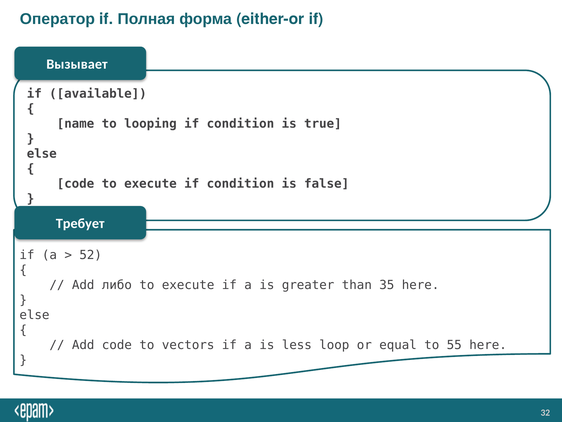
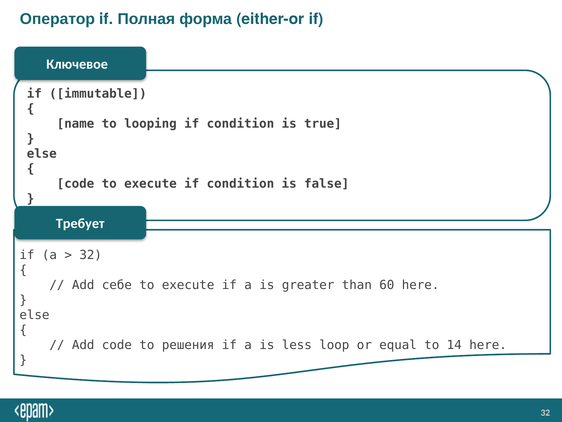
Вызывает: Вызывает -> Ключевое (77, 64)
available: available -> immutable (98, 94)
52: 52 -> 32 (91, 255)
либо: либо -> себе (117, 285)
35: 35 -> 60 (387, 285)
vectors: vectors -> решения (188, 345)
55: 55 -> 14 (454, 345)
